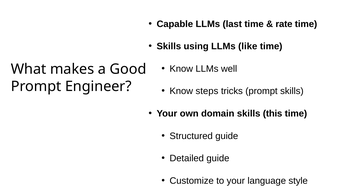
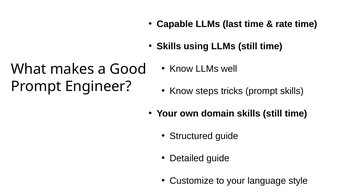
LLMs like: like -> still (248, 46)
skills this: this -> still (273, 114)
